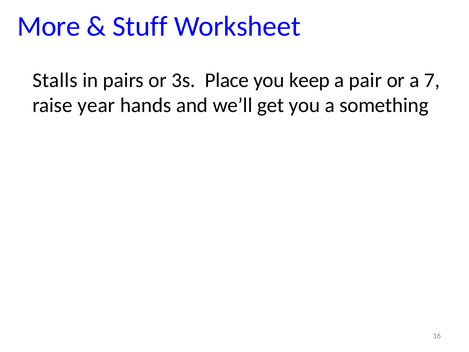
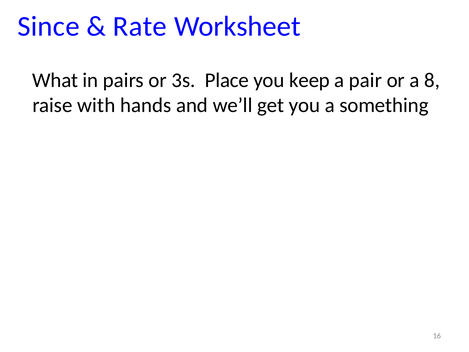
More: More -> Since (48, 26)
Stuff: Stuff -> Rate (140, 26)
Stalls: Stalls -> What (55, 80)
7: 7 -> 8 (432, 80)
year: year -> with (96, 105)
